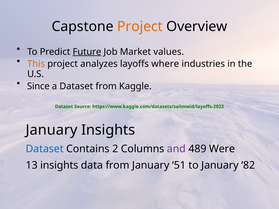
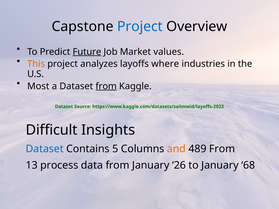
Project colour: orange -> blue (140, 27)
Since: Since -> Most (38, 86)
from underline: none -> present (106, 86)
January: January -> Difficult (52, 130)
2: 2 -> 5 (115, 149)
and colour: purple -> orange (176, 149)
489 Were: Were -> From (222, 149)
13 insights: insights -> process (59, 166)
51: 51 -> 26 (179, 166)
82: 82 -> 68 (248, 166)
